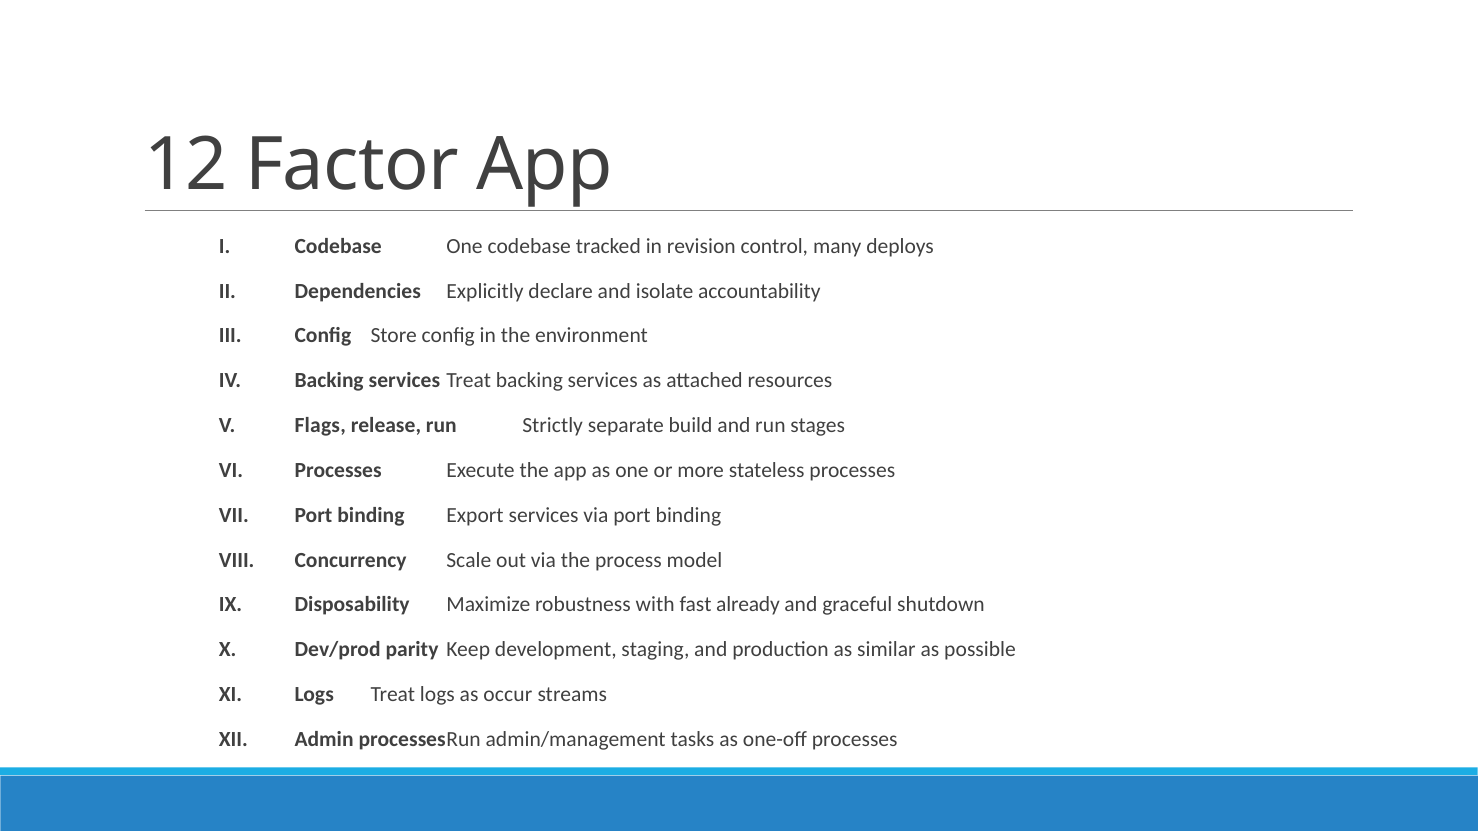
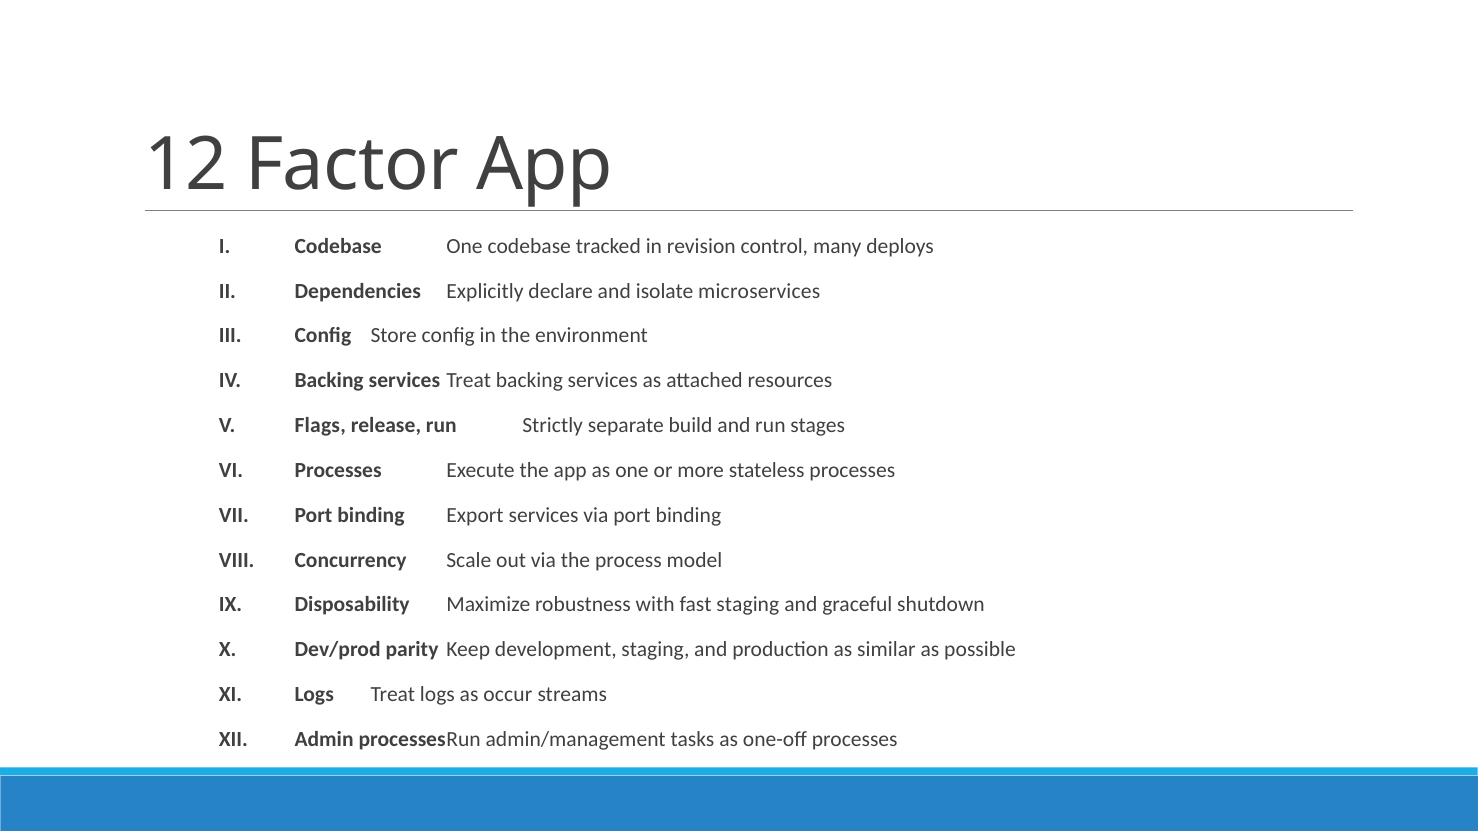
accountability: accountability -> microservices (759, 291)
fast already: already -> staging (748, 605)
